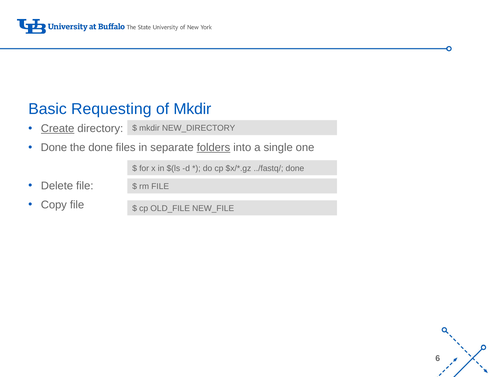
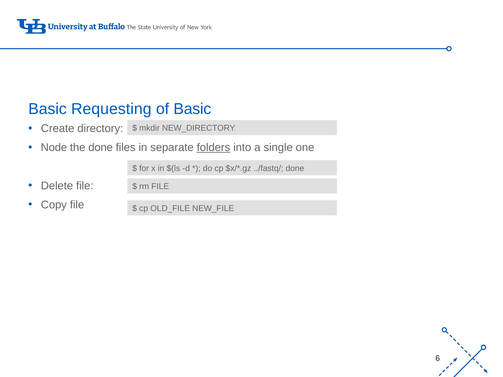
of Mkdir: Mkdir -> Basic (192, 109)
Create underline: present -> none (58, 129)
Done: Done -> Node (54, 148)
